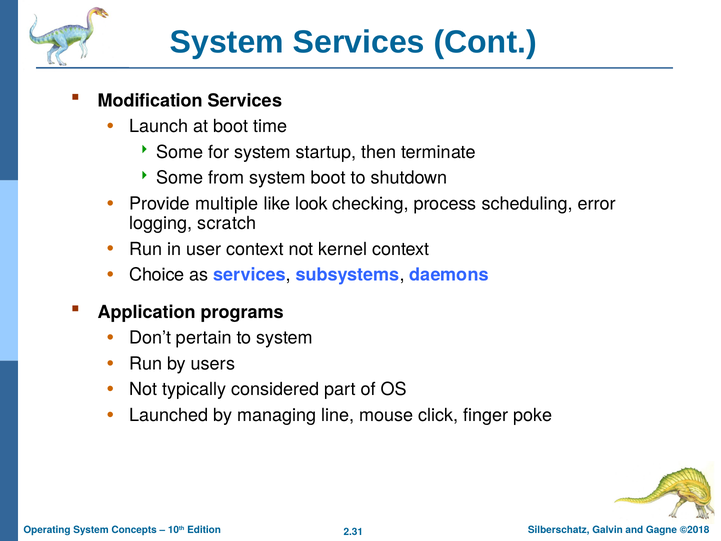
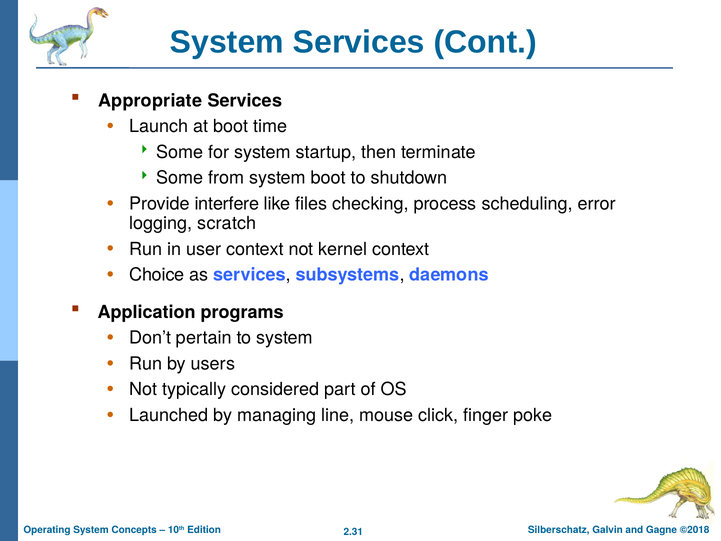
Modification: Modification -> Appropriate (150, 101)
multiple: multiple -> interfere (227, 204)
look: look -> files (311, 204)
